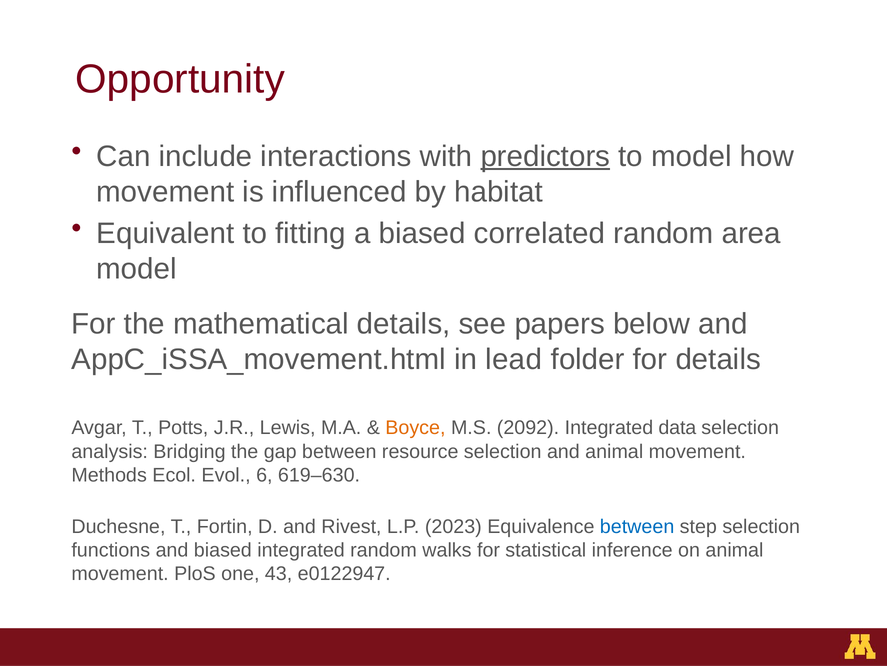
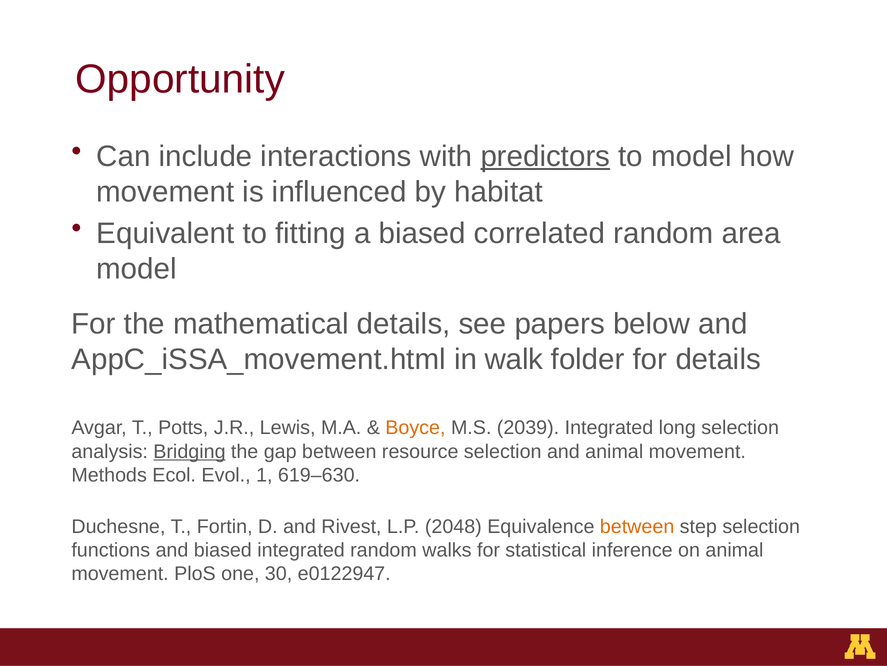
lead: lead -> walk (514, 359)
2092: 2092 -> 2039 (528, 427)
data: data -> long (677, 427)
Bridging underline: none -> present (189, 451)
6: 6 -> 1 (264, 475)
2023: 2023 -> 2048 (453, 526)
between colour: blue -> orange (637, 526)
43: 43 -> 30 (279, 573)
